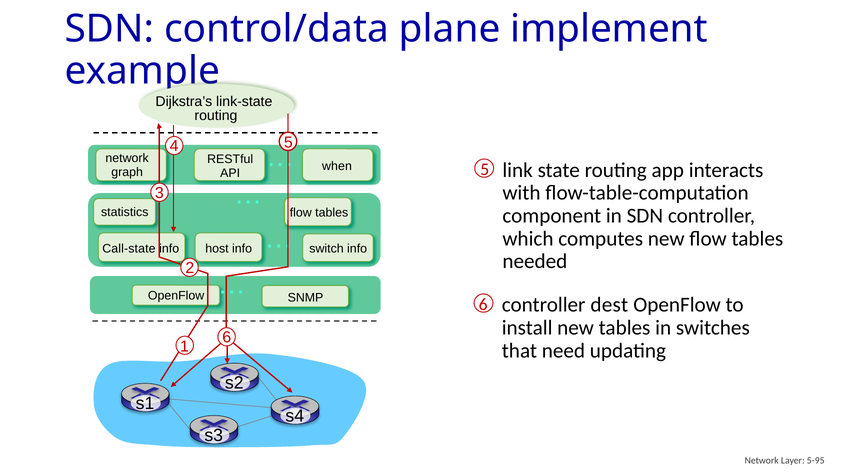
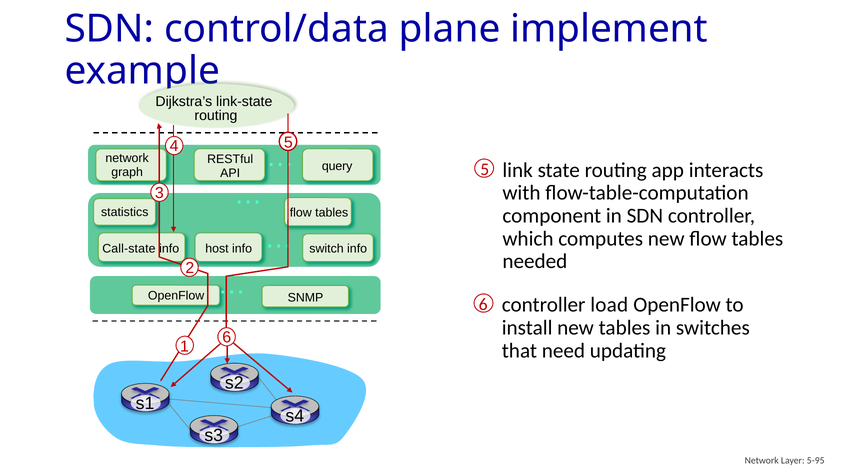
when: when -> query (337, 166)
dest: dest -> load (609, 305)
